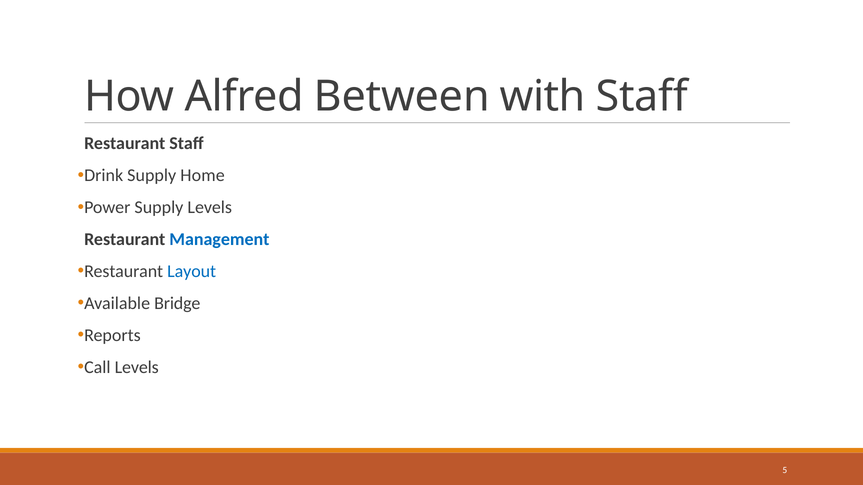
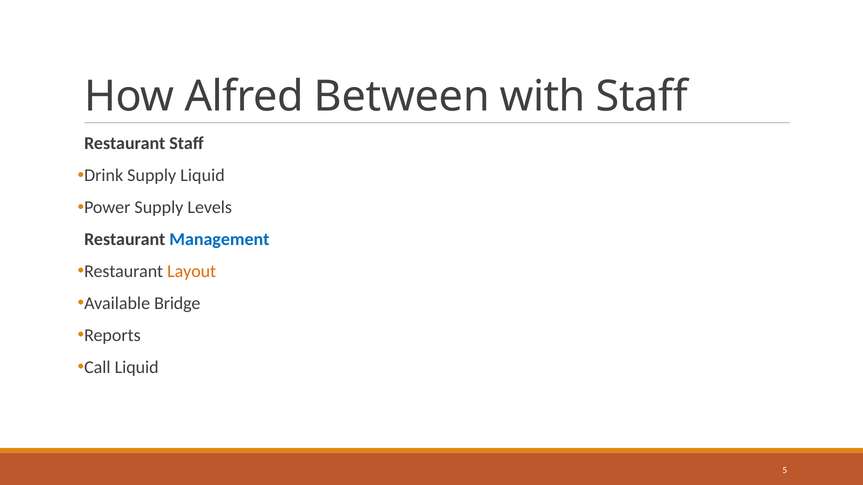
Supply Home: Home -> Liquid (203, 175)
Layout colour: blue -> orange (192, 272)
Call Levels: Levels -> Liquid (137, 368)
